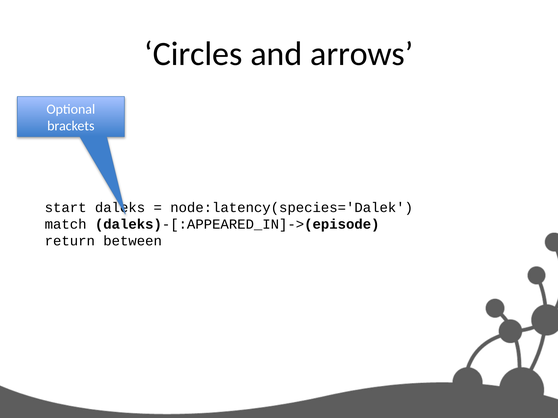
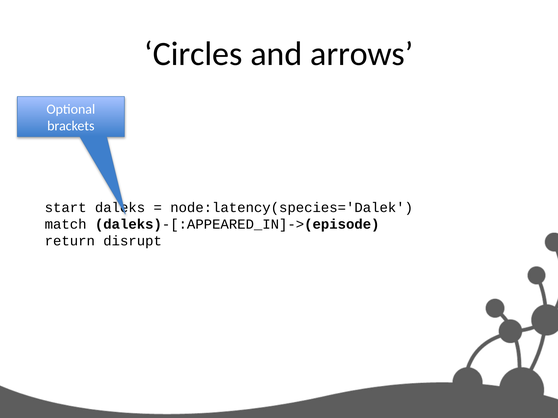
between: between -> disrupt (133, 241)
